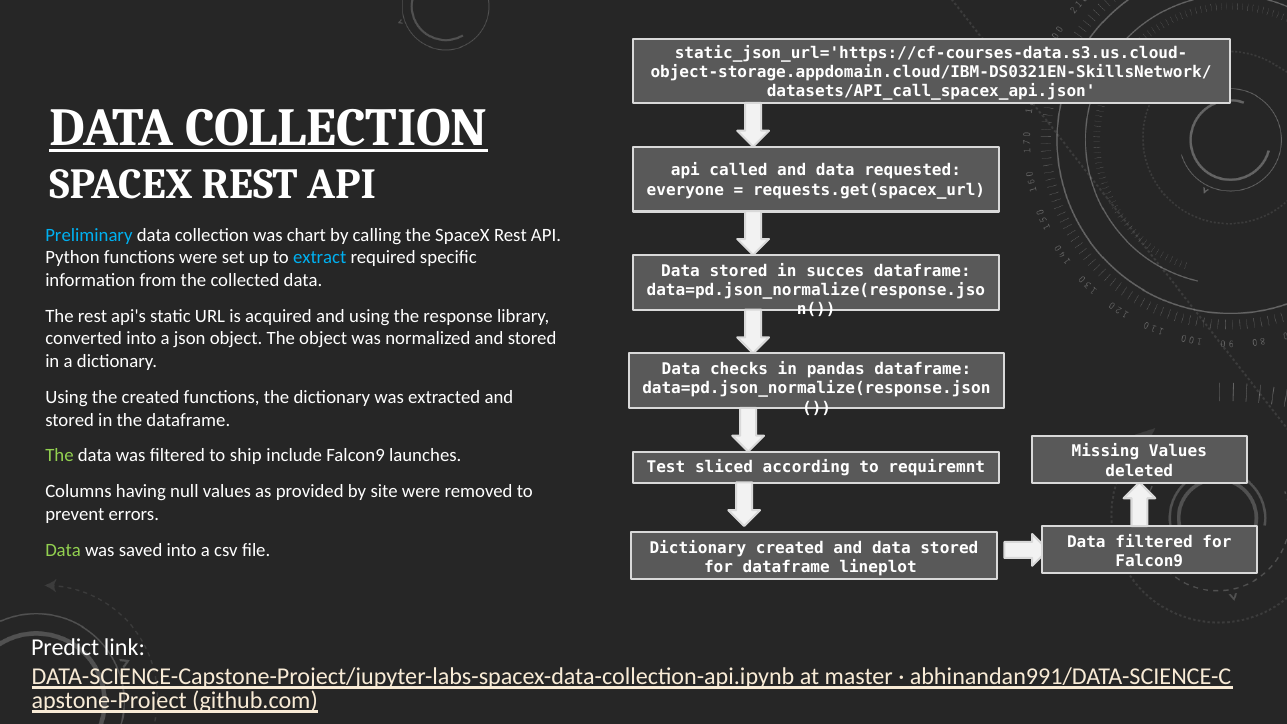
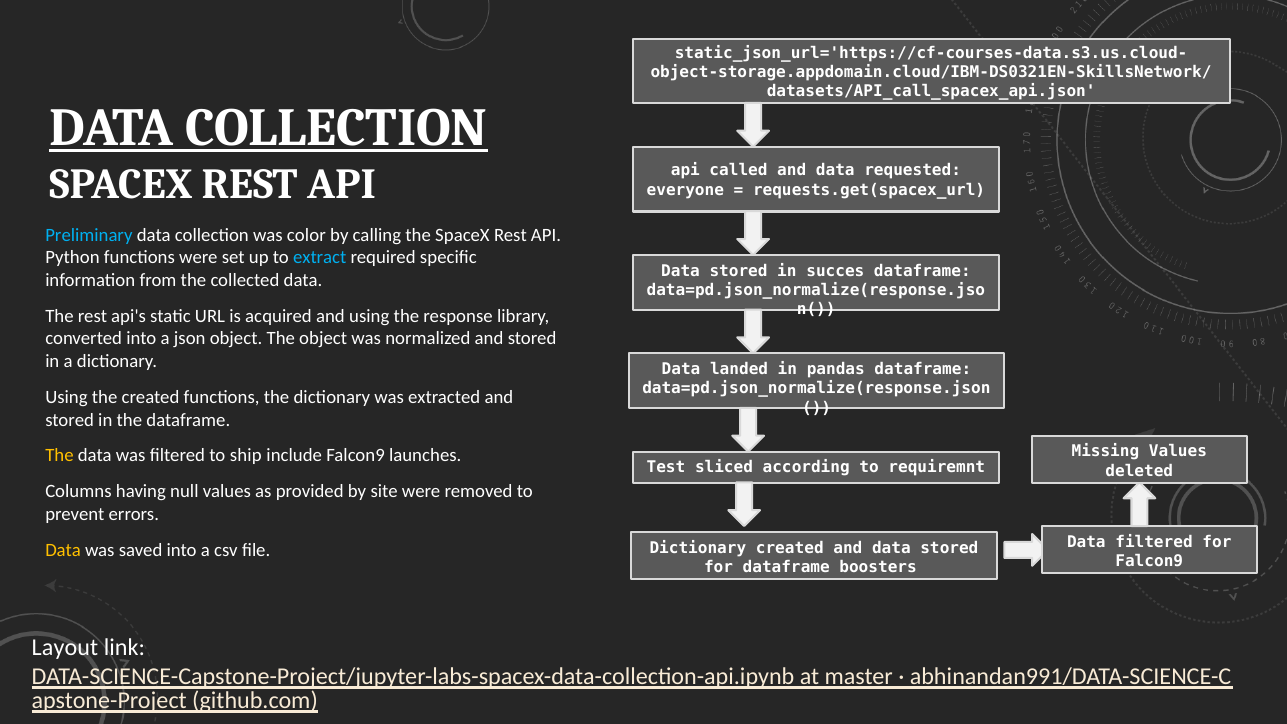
chart: chart -> color (306, 235)
checks: checks -> landed (739, 369)
The colour: light green -> yellow (59, 456)
Data colour: light green -> yellow (63, 550)
lineplot: lineplot -> boosters (878, 567)
Predict: Predict -> Layout (65, 648)
